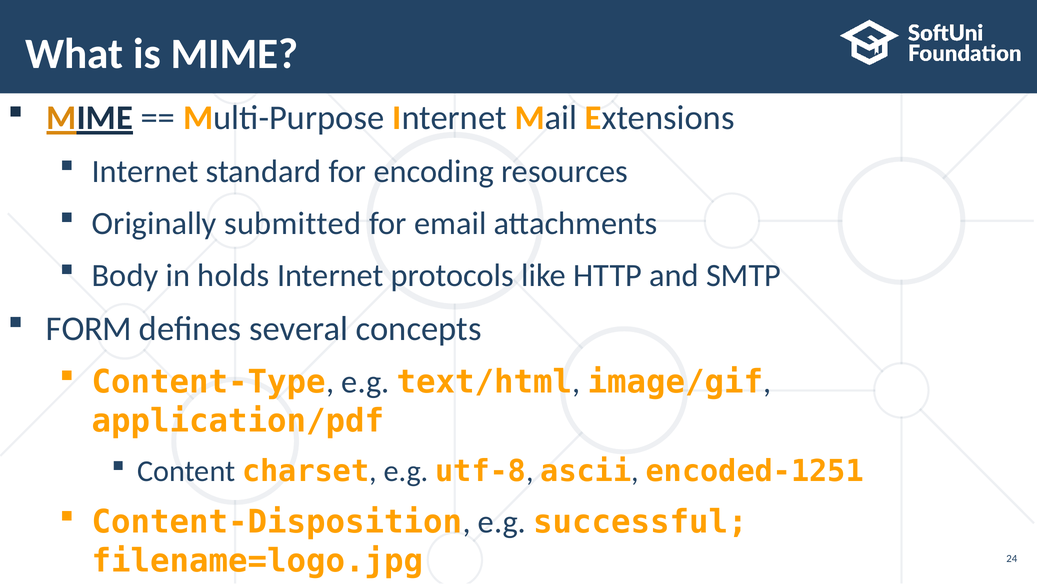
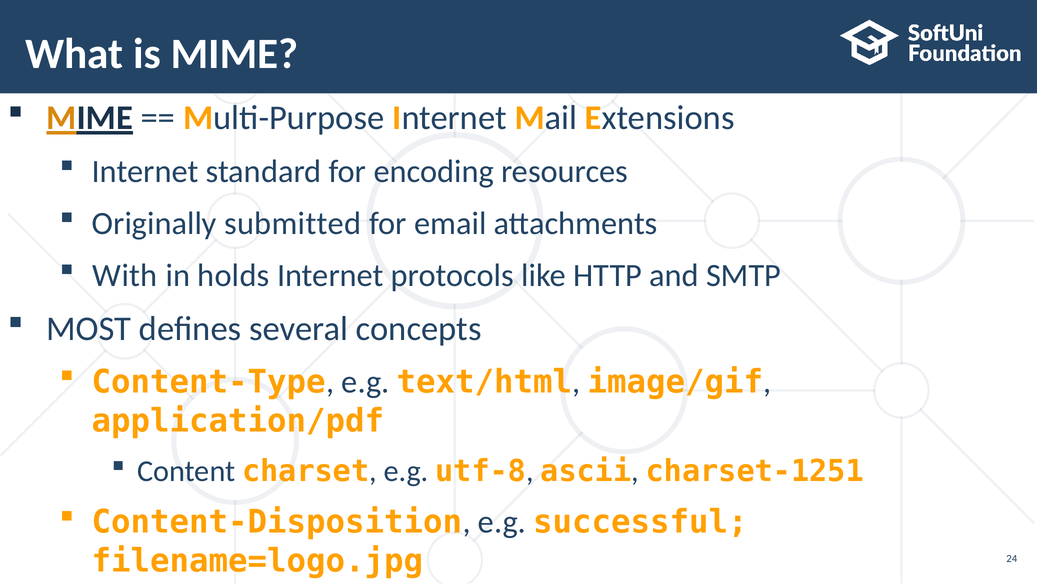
Body: Body -> With (125, 275)
FORM: FORM -> MOST (89, 329)
encoded-1251: encoded-1251 -> charset-1251 (755, 471)
